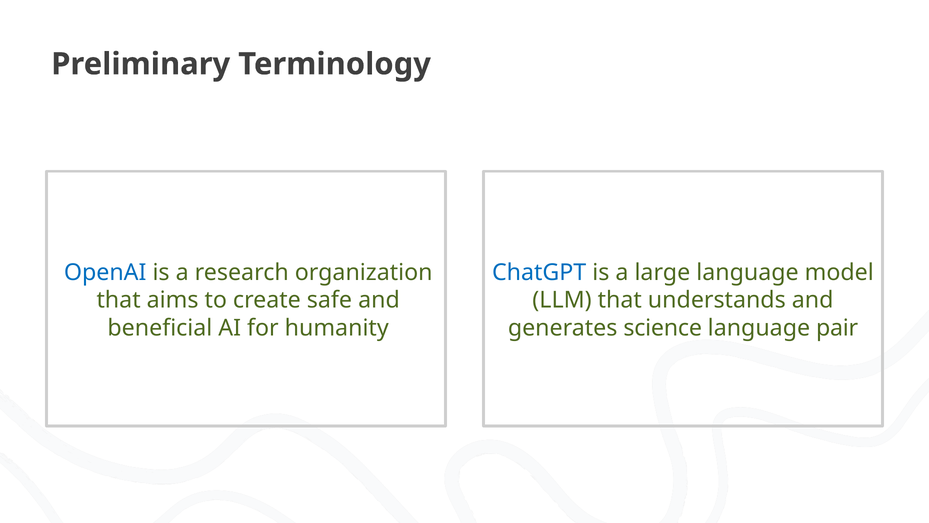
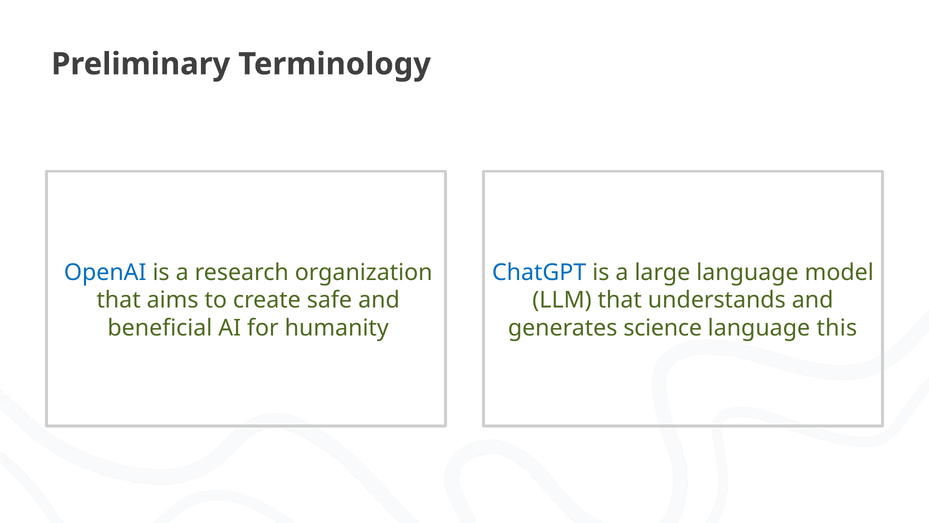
pair: pair -> this (837, 328)
